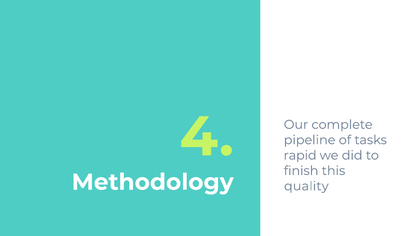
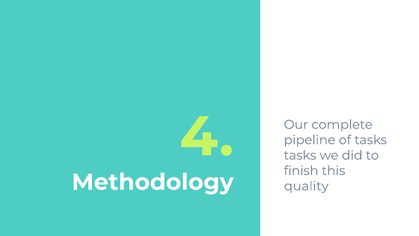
rapid: rapid -> tasks (300, 155)
